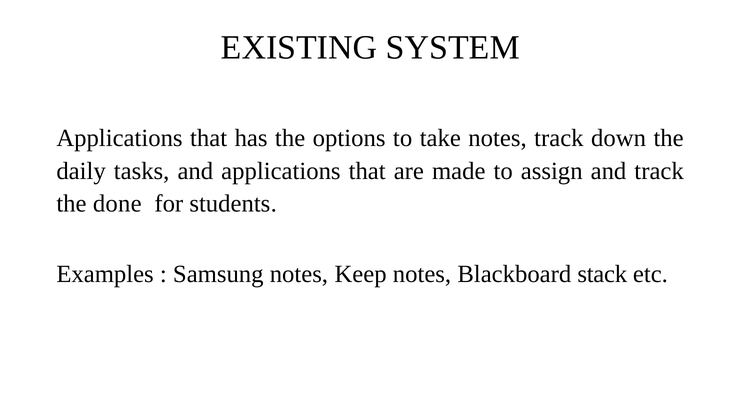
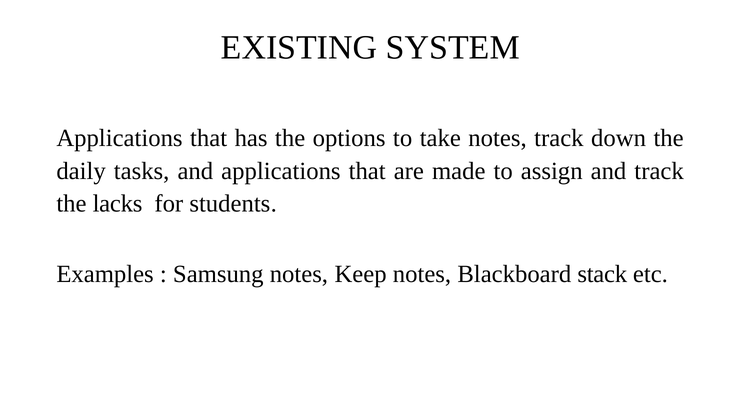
done: done -> lacks (118, 203)
